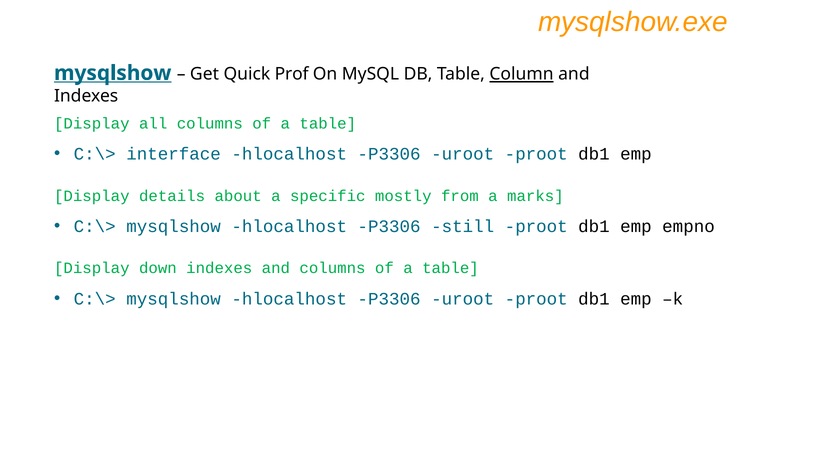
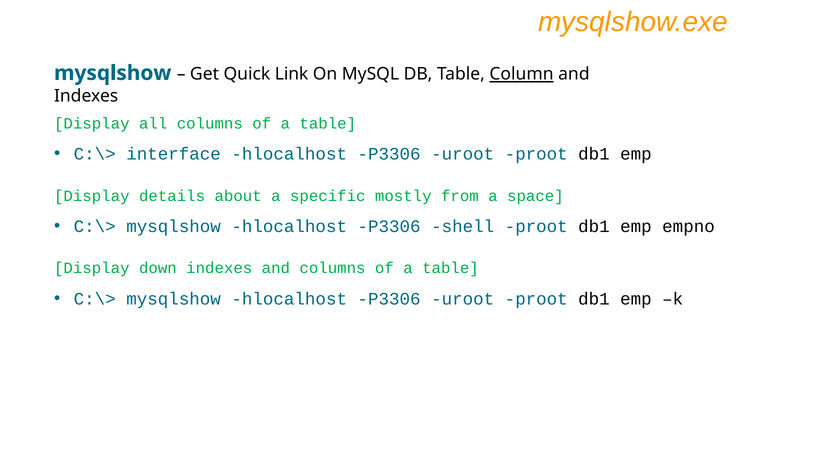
mysqlshow underline: present -> none (113, 73)
Prof: Prof -> Link (292, 74)
marks: marks -> space (535, 196)
still: still -> shell (463, 226)
